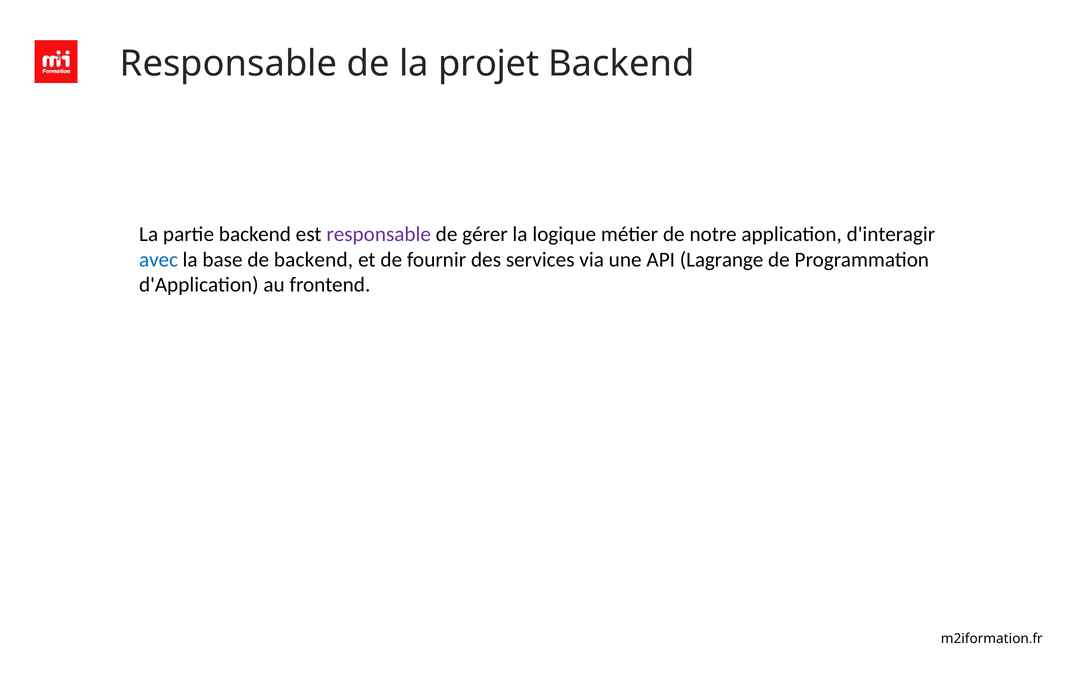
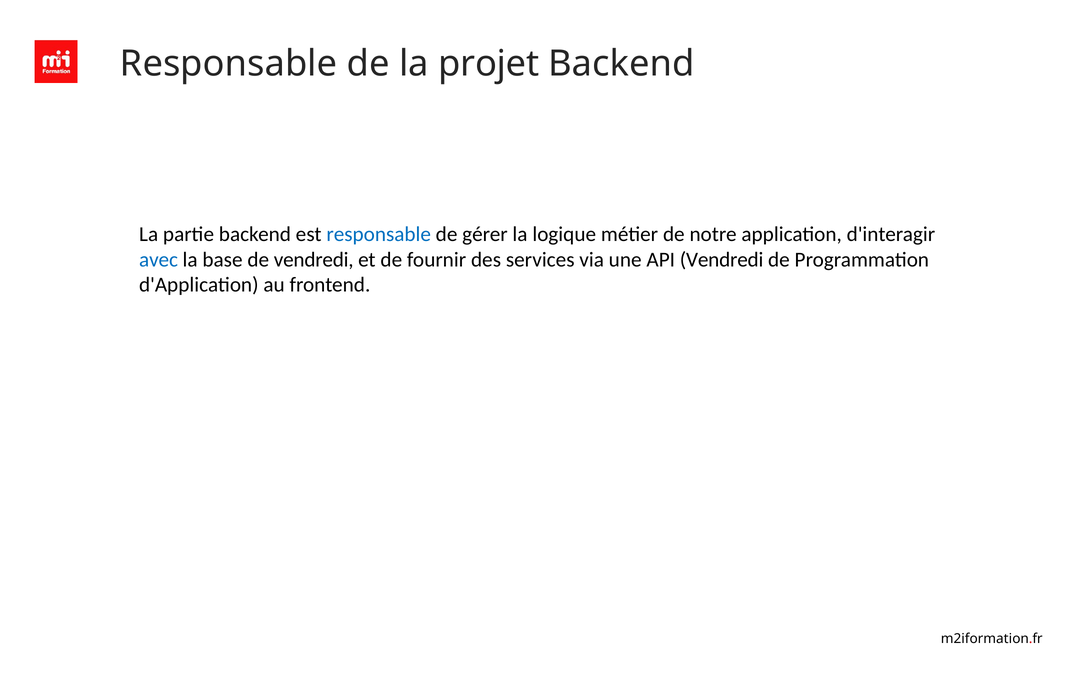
responsable colour: purple -> blue (379, 234)
de backend: backend -> vendredi (314, 260)
API Lagrange: Lagrange -> Vendredi (722, 260)
